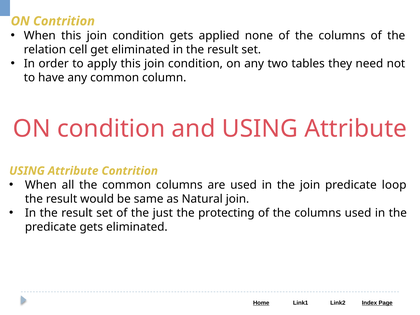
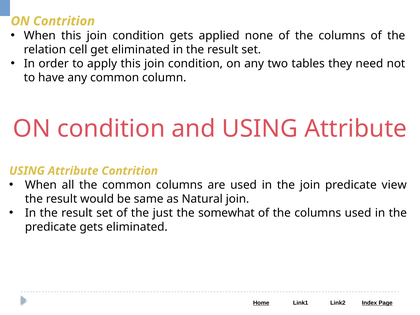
loop: loop -> view (394, 185)
protecting: protecting -> somewhat (226, 213)
